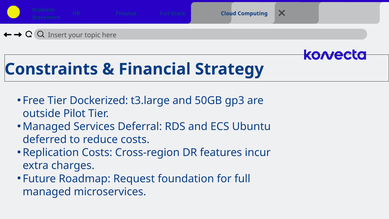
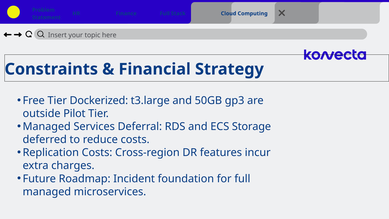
Ubuntu: Ubuntu -> Storage (251, 126)
Request: Request -> Incident (134, 179)
